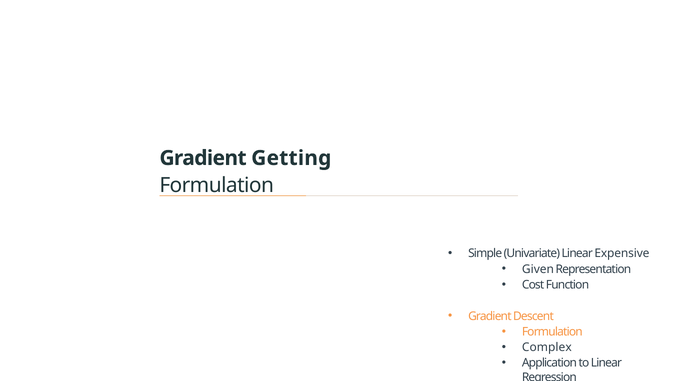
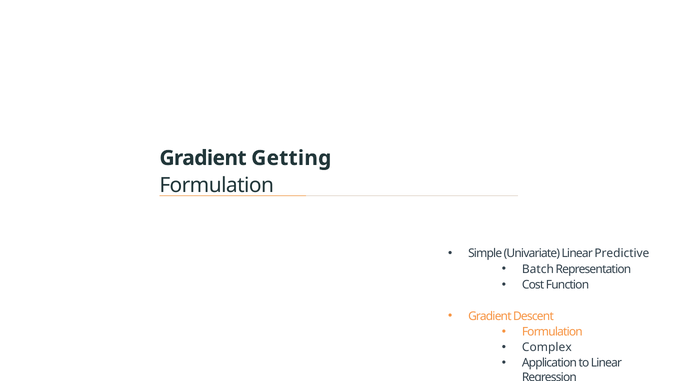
Expensive: Expensive -> Predictive (622, 254)
Given: Given -> Batch (538, 270)
